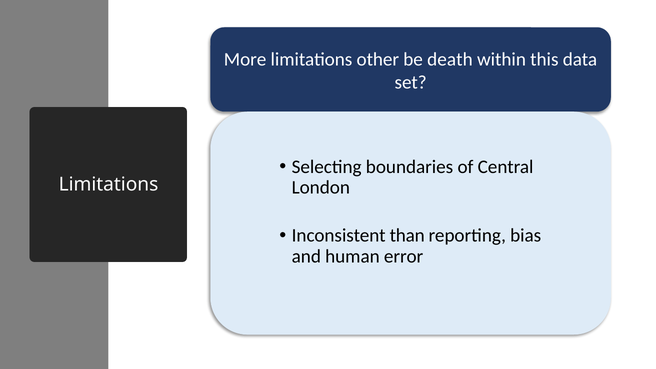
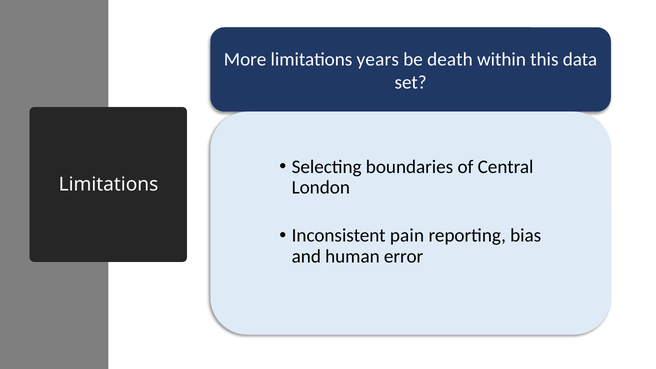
other: other -> years (378, 59)
than: than -> pain (407, 236)
